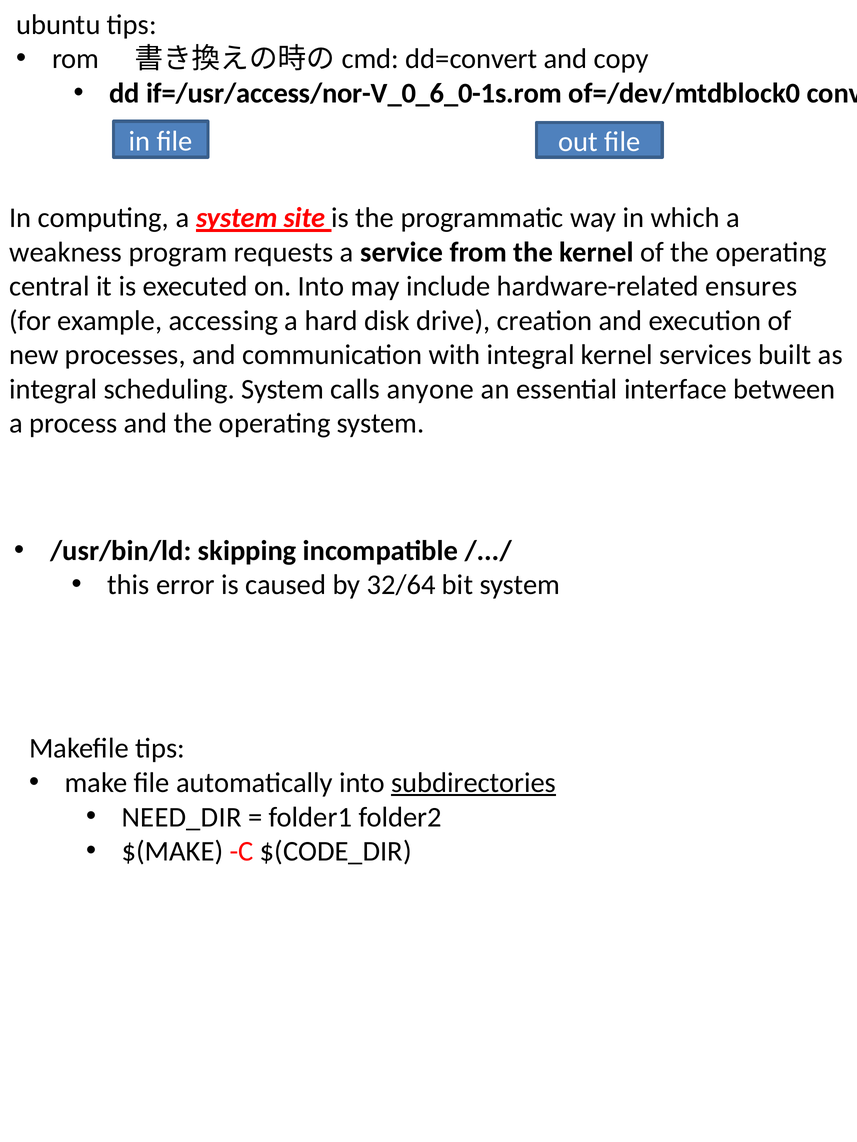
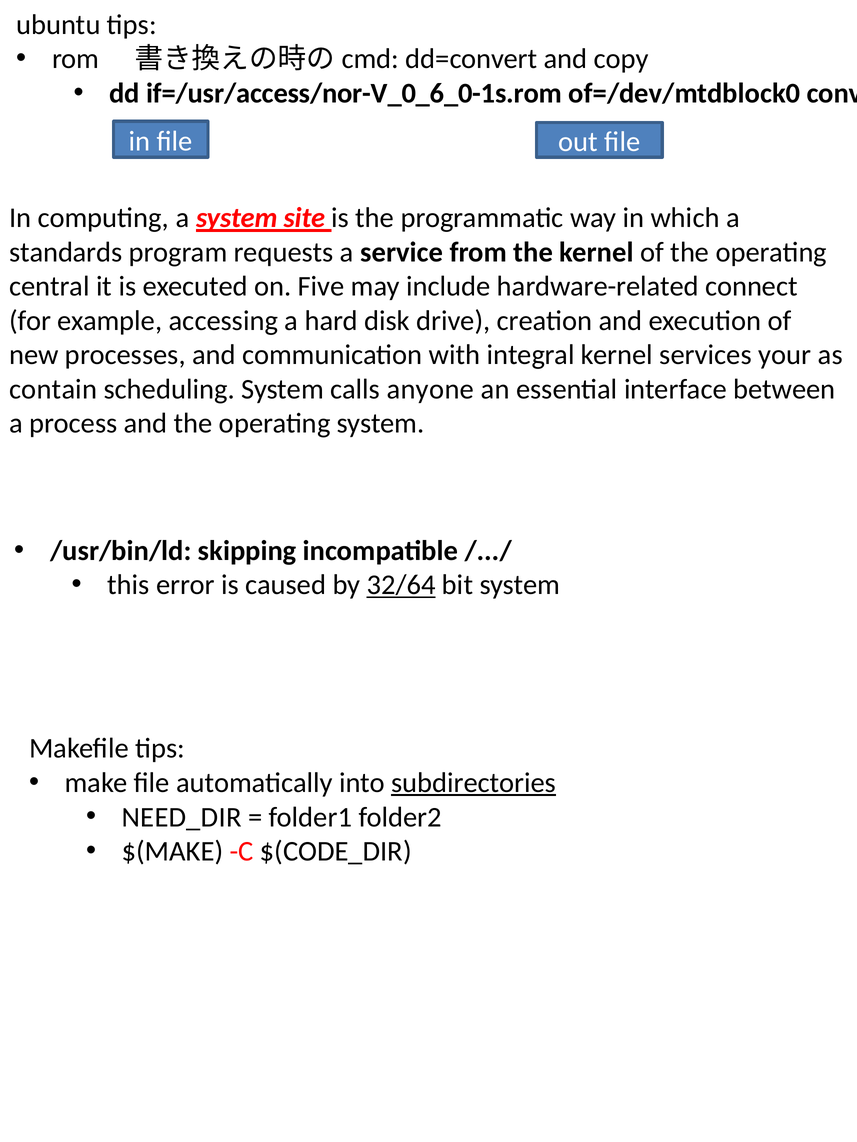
weakness: weakness -> standards (66, 252)
on Into: Into -> Five (321, 287)
ensures: ensures -> connect (751, 287)
built: built -> your (785, 355)
integral: integral -> contain (53, 390)
32/64 underline: none -> present (401, 585)
